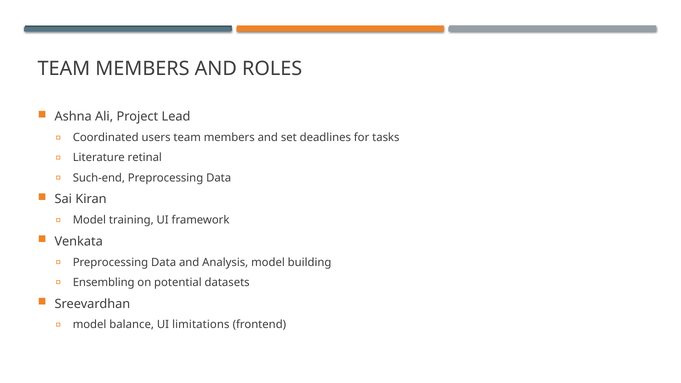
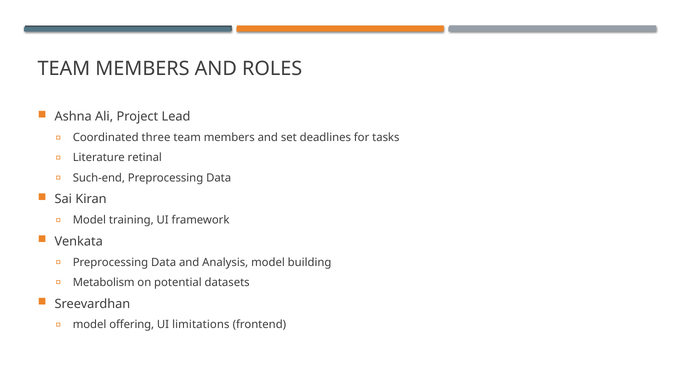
users: users -> three (156, 138)
Ensembling: Ensembling -> Metabolism (104, 282)
balance: balance -> offering (132, 325)
